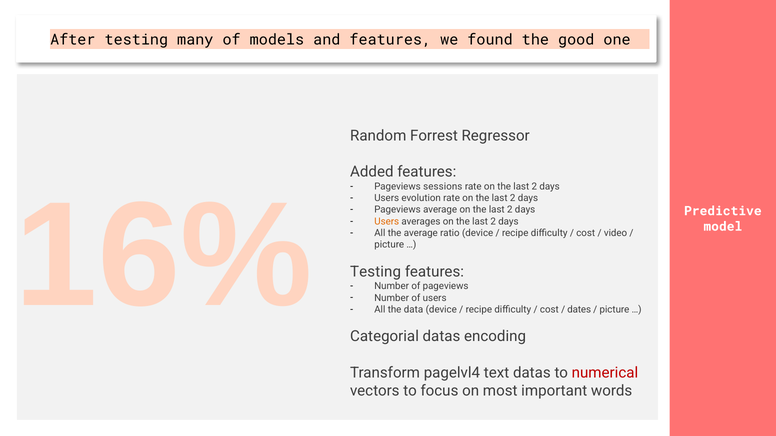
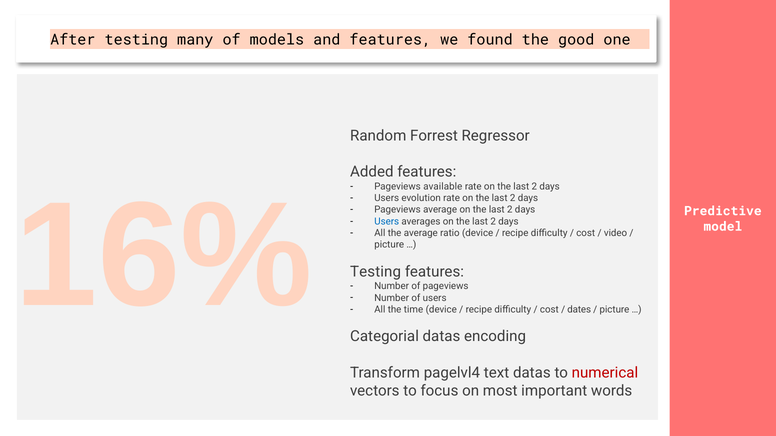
sessions: sessions -> available (443, 187)
Users colour: orange -> blue (387, 222)
data: data -> time (414, 310)
